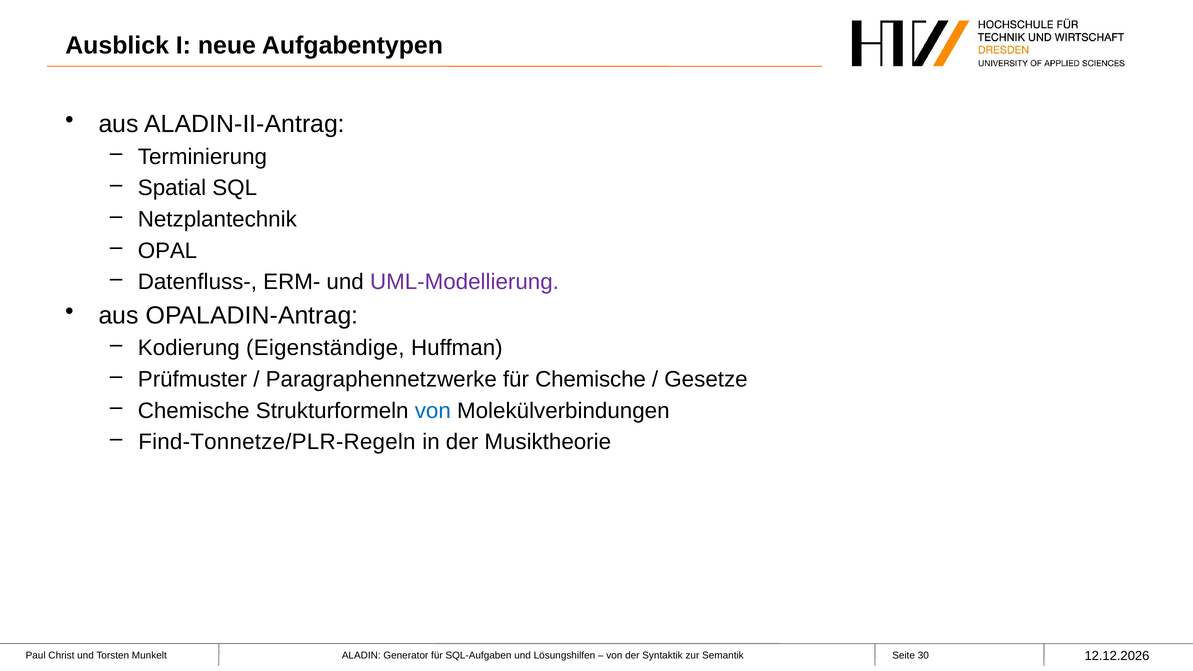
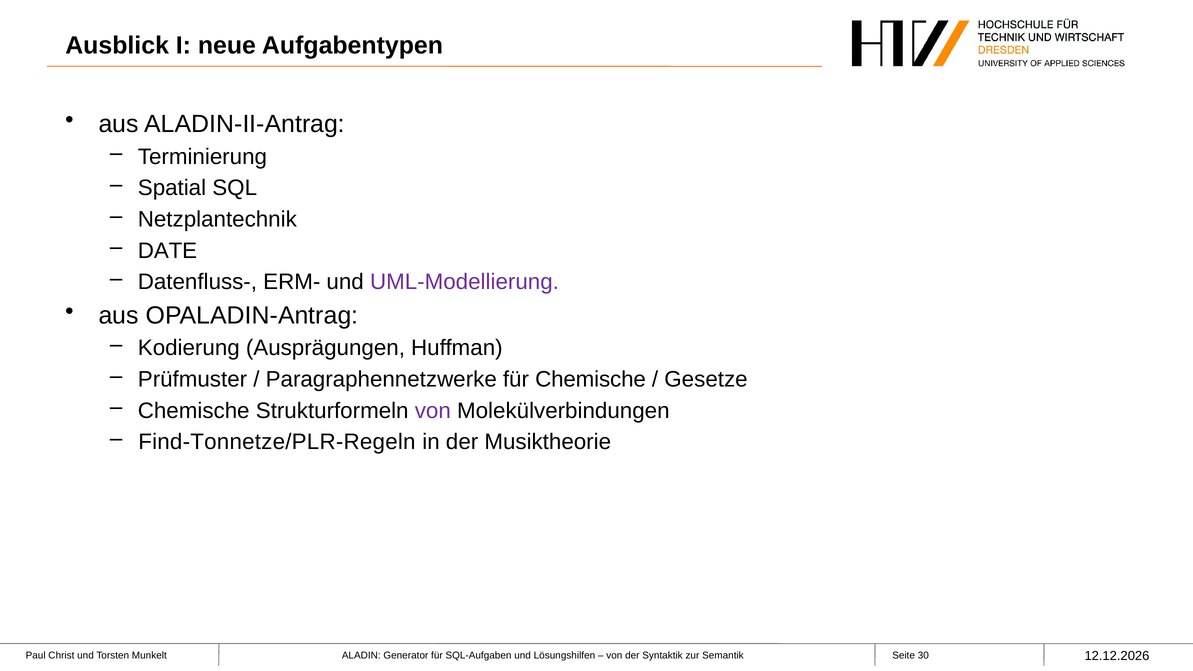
OPAL: OPAL -> DATE (167, 251)
Eigenständige: Eigenständige -> Ausprägungen (325, 348)
von colour: blue -> purple (433, 411)
